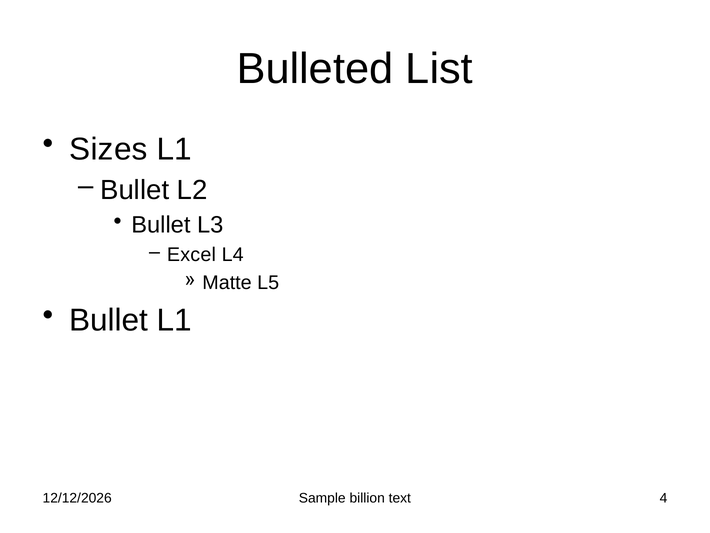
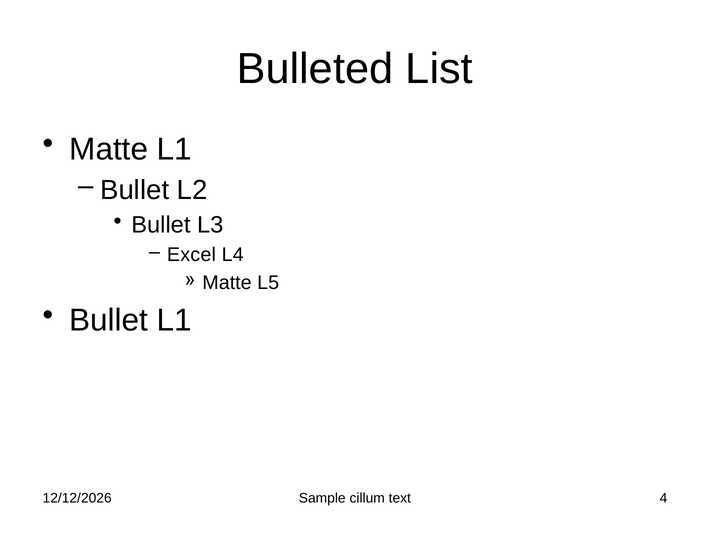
Sizes: Sizes -> Matte (109, 149)
billion: billion -> cillum (367, 498)
